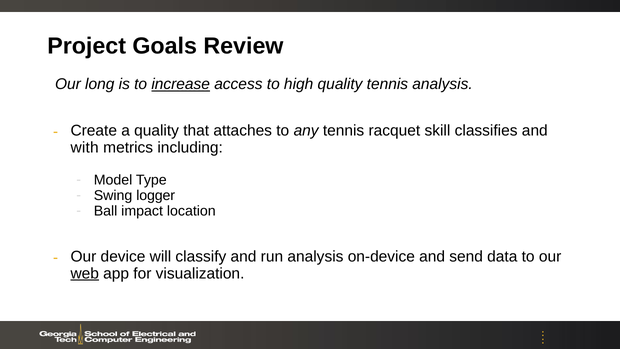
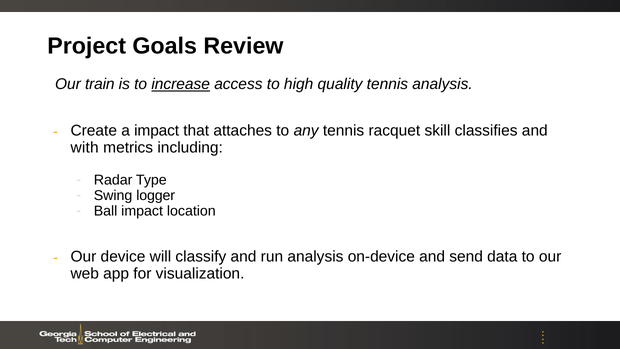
long: long -> train (100, 84)
a quality: quality -> impact (157, 131)
Model: Model -> Radar (113, 180)
web underline: present -> none (85, 273)
